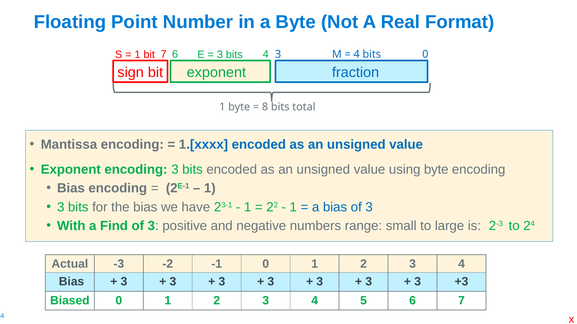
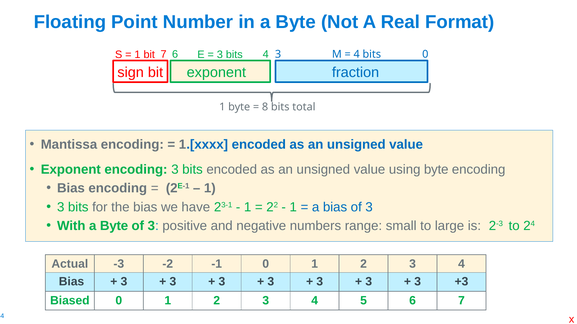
With a Find: Find -> Byte (114, 226)
